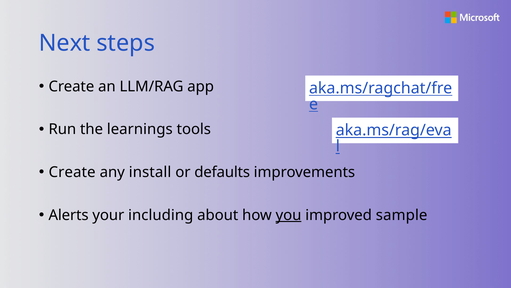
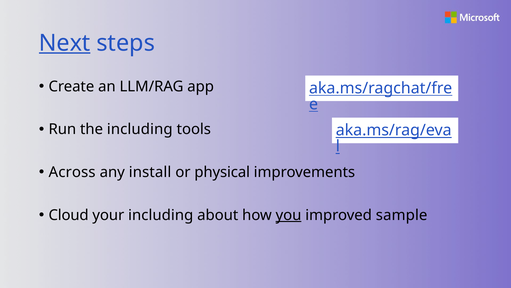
Next underline: none -> present (65, 43)
the learnings: learnings -> including (140, 129)
Create: Create -> Across (72, 172)
defaults: defaults -> physical (222, 172)
Alerts: Alerts -> Cloud (69, 215)
